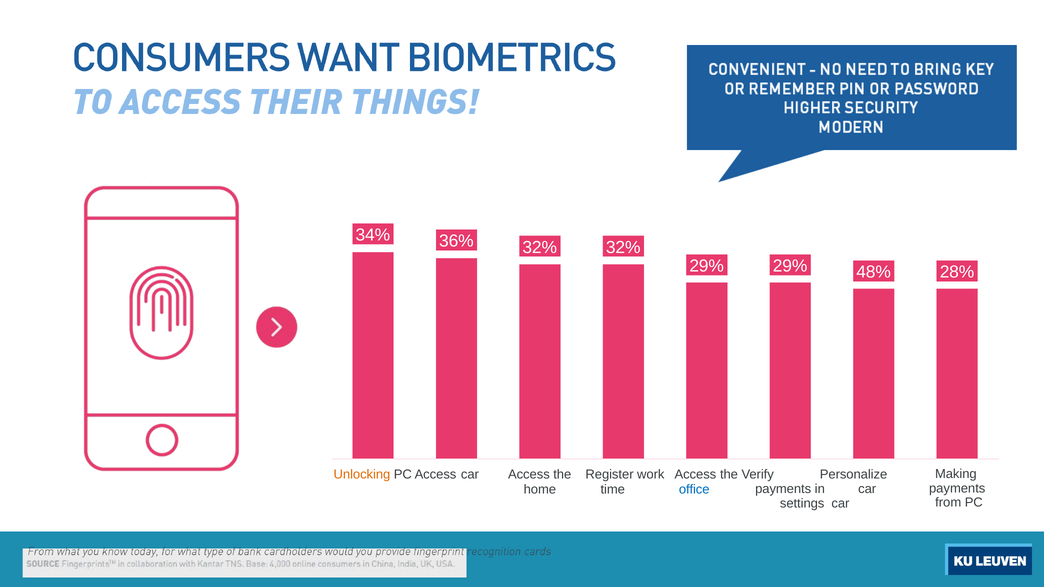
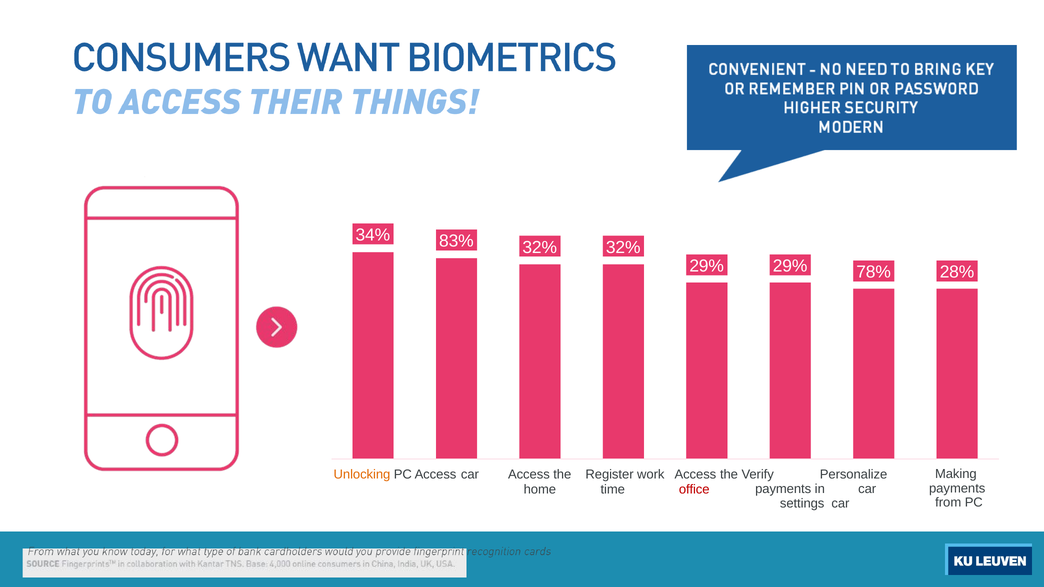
36%: 36% -> 83% (456, 241)
48%: 48% -> 78% (874, 272)
office colour: blue -> red (694, 490)
